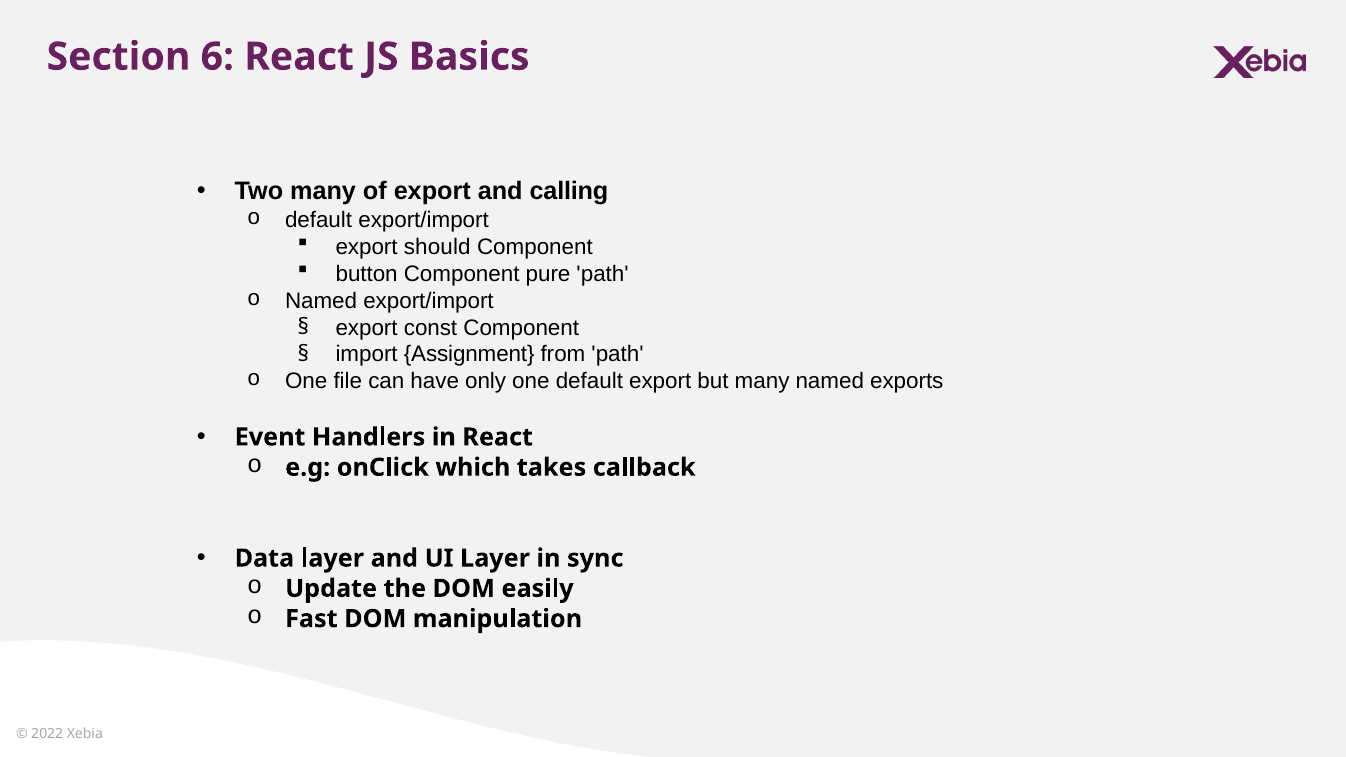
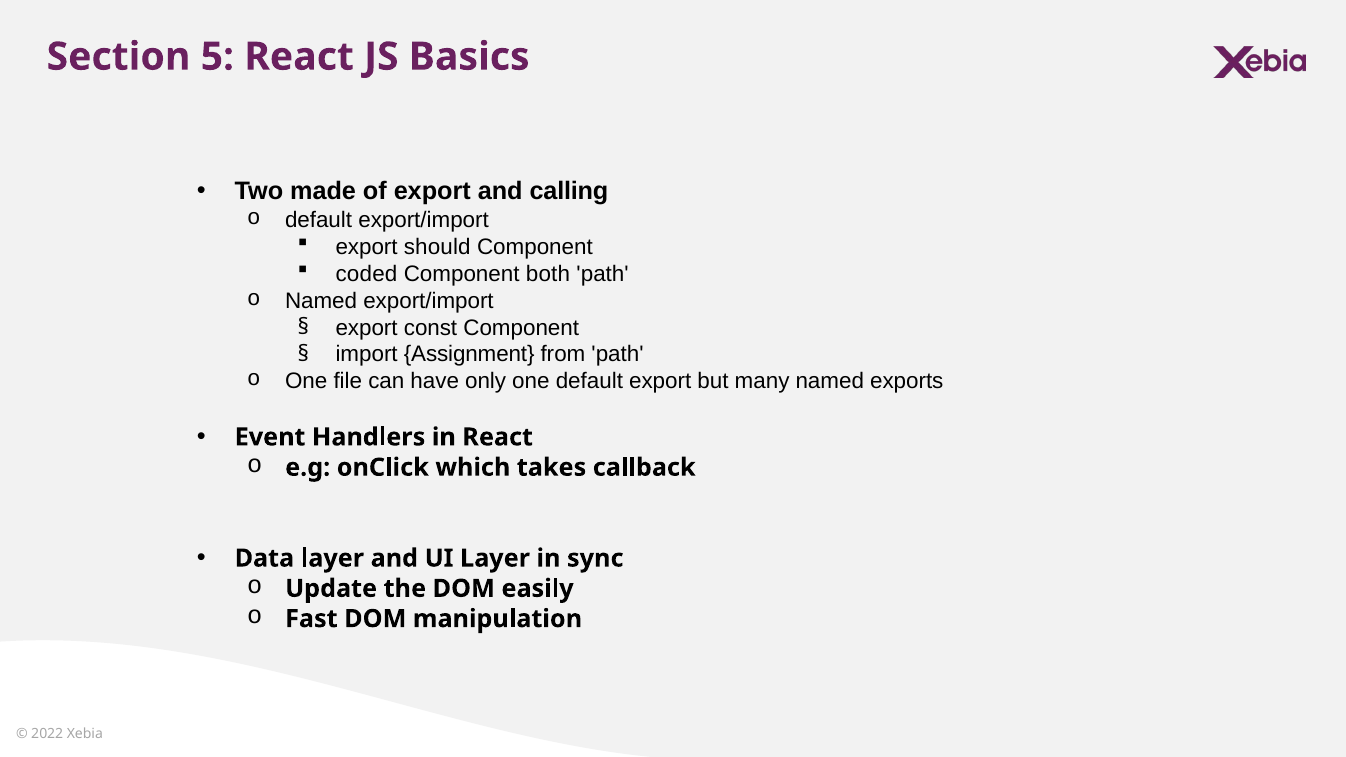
6: 6 -> 5 (217, 57)
Two many: many -> made (323, 192)
button: button -> coded (367, 274)
pure: pure -> both (548, 274)
